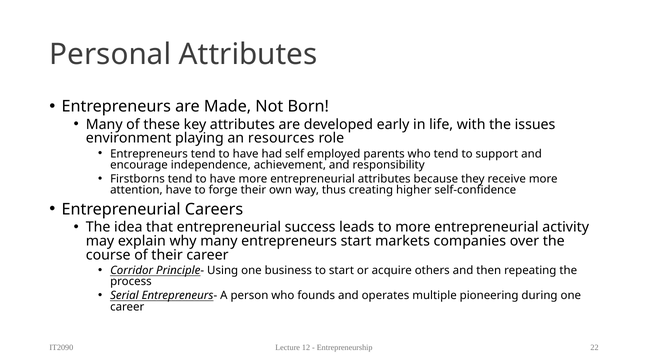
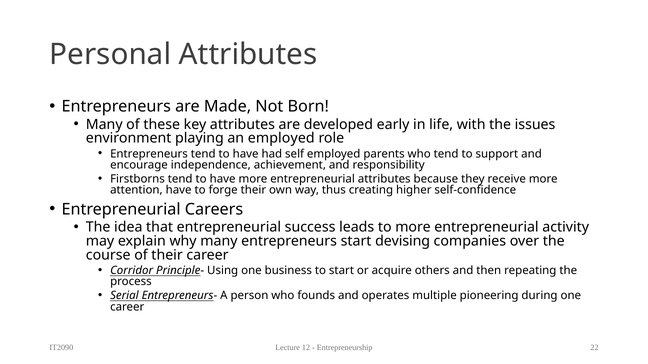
an resources: resources -> employed (281, 138)
markets: markets -> devising (403, 241)
